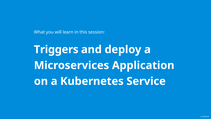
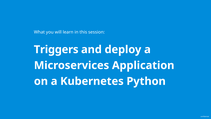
Service: Service -> Python (146, 81)
